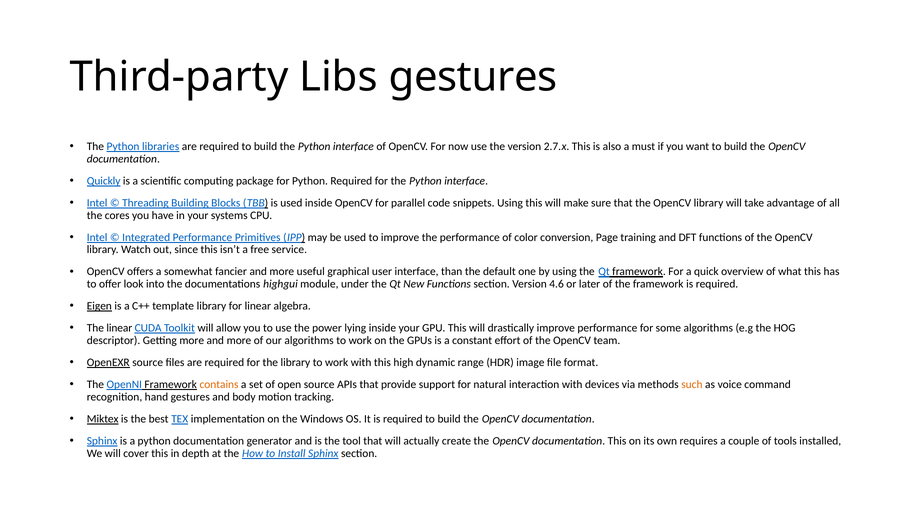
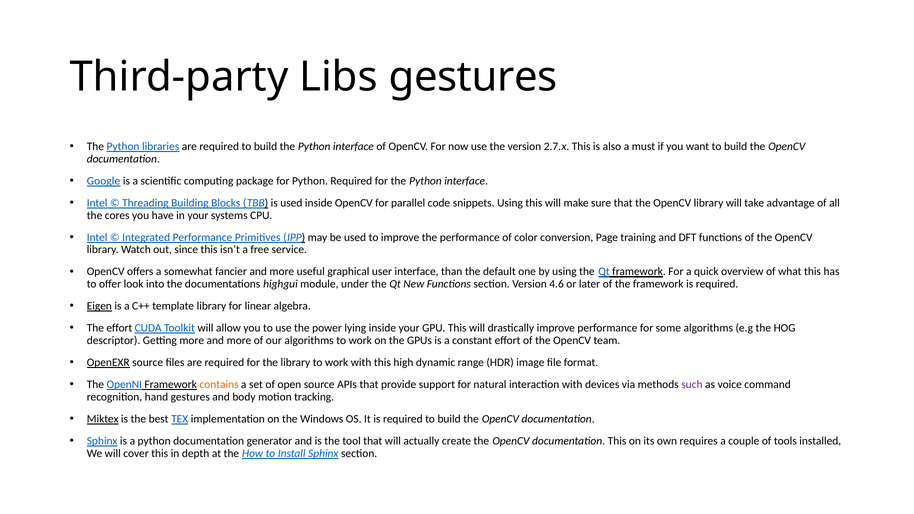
Quickly: Quickly -> Google (104, 181)
The linear: linear -> effort (119, 328)
such colour: orange -> purple (692, 385)
